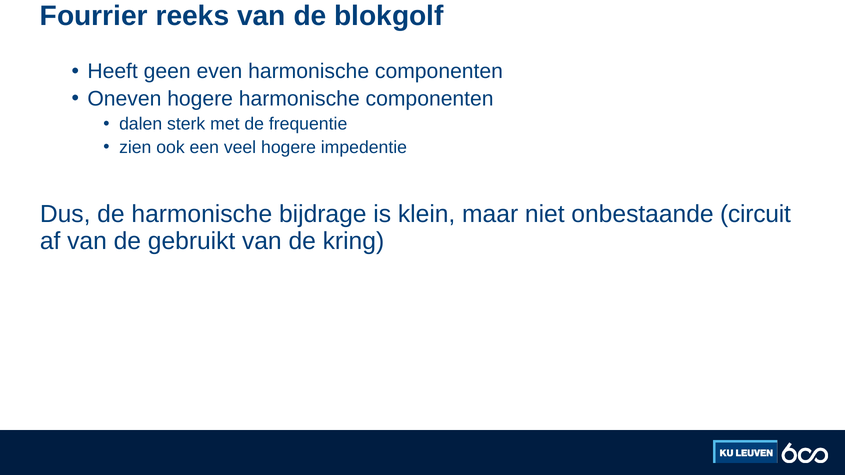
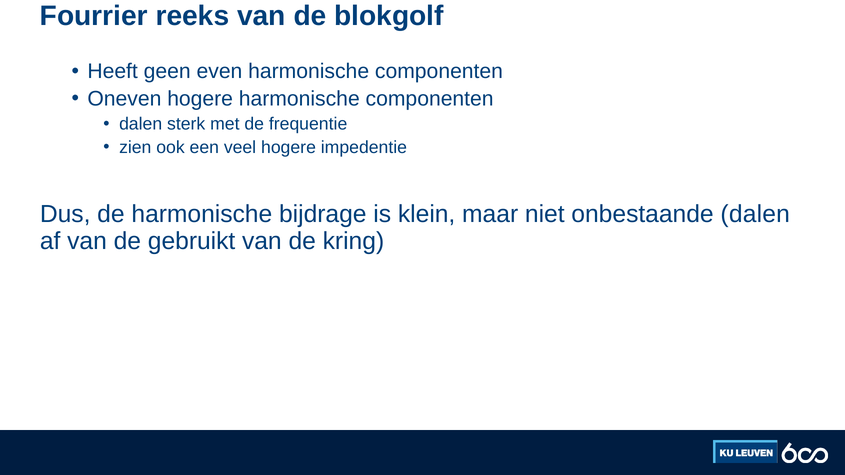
onbestaande circuit: circuit -> dalen (755, 214)
